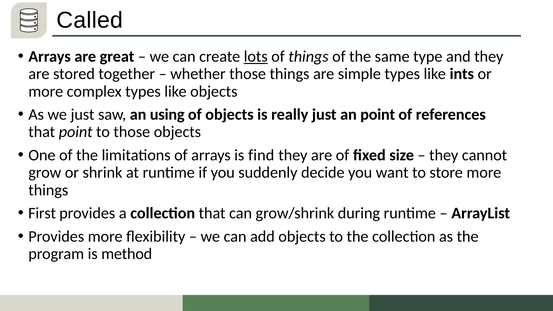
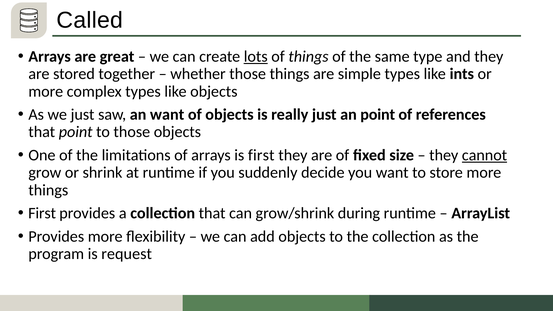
an using: using -> want (167, 115)
is find: find -> first (261, 155)
cannot underline: none -> present (485, 155)
method: method -> request (127, 254)
